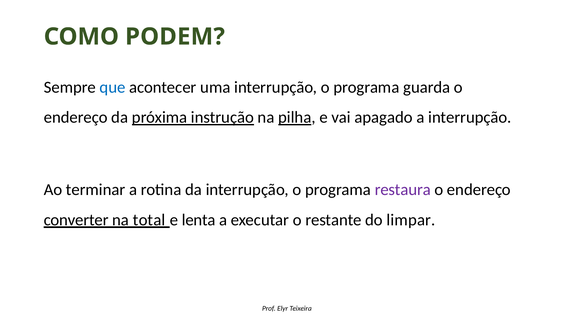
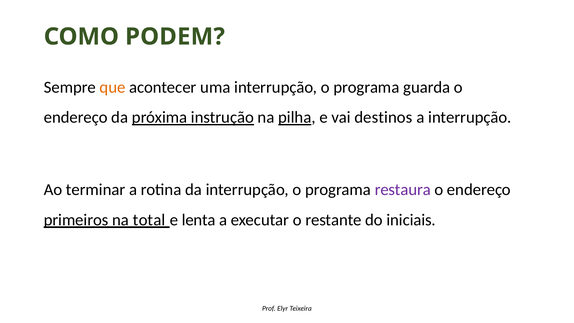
que colour: blue -> orange (113, 87)
apagado: apagado -> destinos (383, 117)
converter: converter -> primeiros (76, 220)
limpar: limpar -> iniciais (411, 220)
